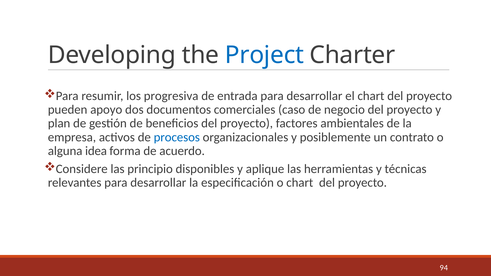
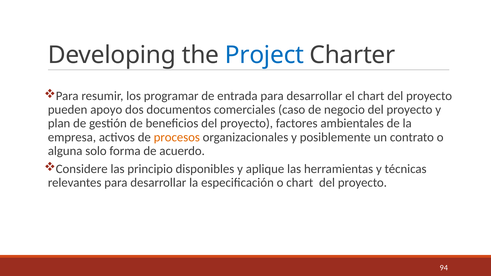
progresiva: progresiva -> programar (171, 96)
procesos colour: blue -> orange (177, 137)
idea: idea -> solo (96, 151)
